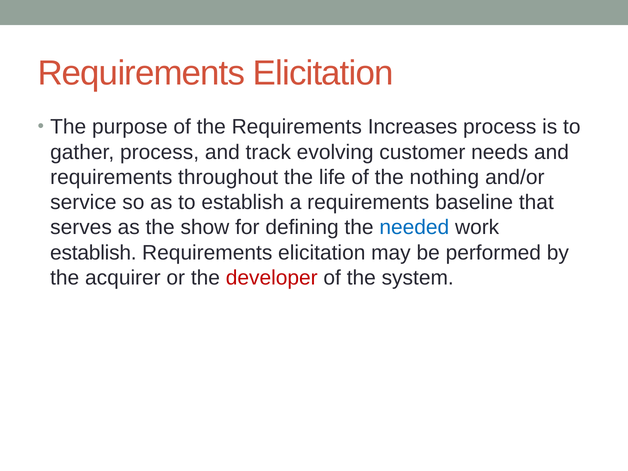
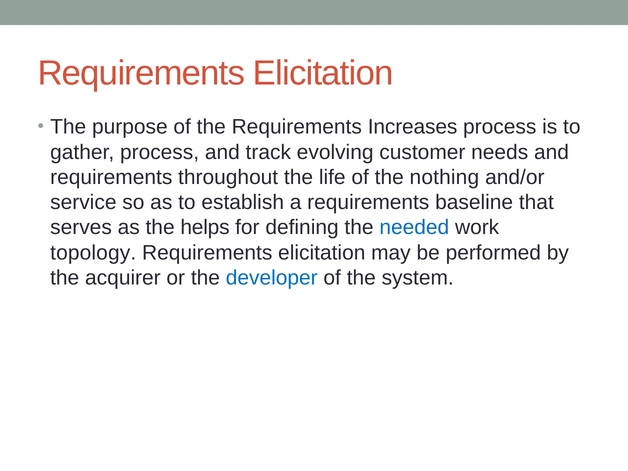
show: show -> helps (205, 228)
establish: establish -> topology (93, 253)
developer colour: red -> blue (272, 278)
